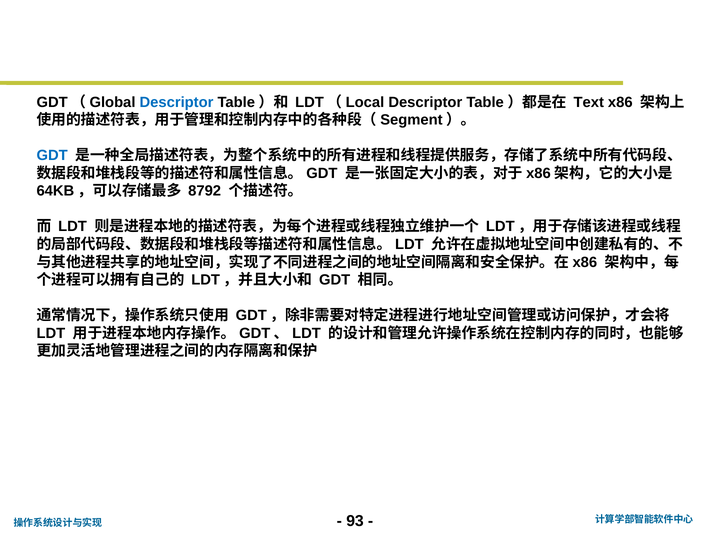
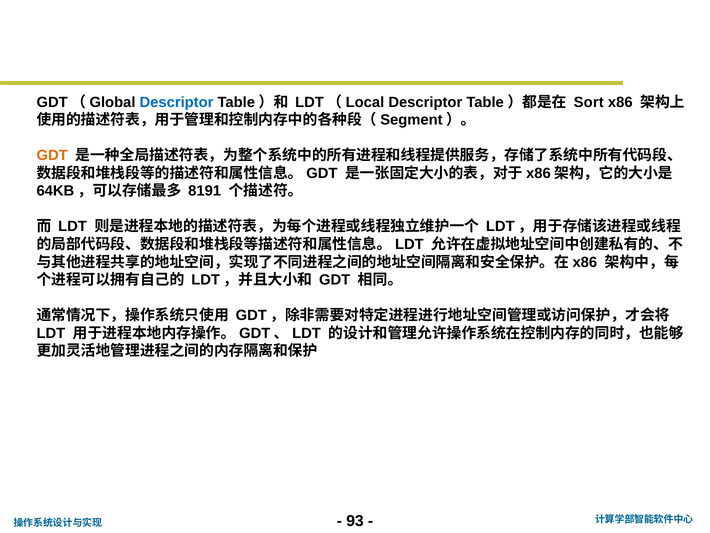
Text: Text -> Sort (589, 102)
GDT colour: blue -> orange (52, 155)
8792: 8792 -> 8191 (205, 191)
